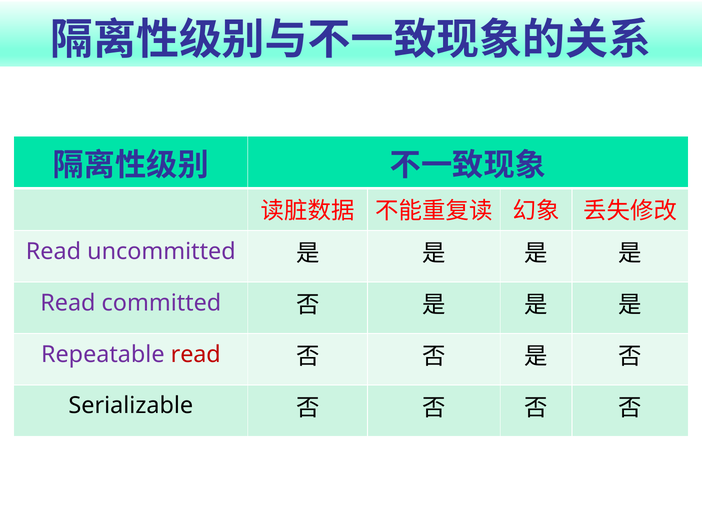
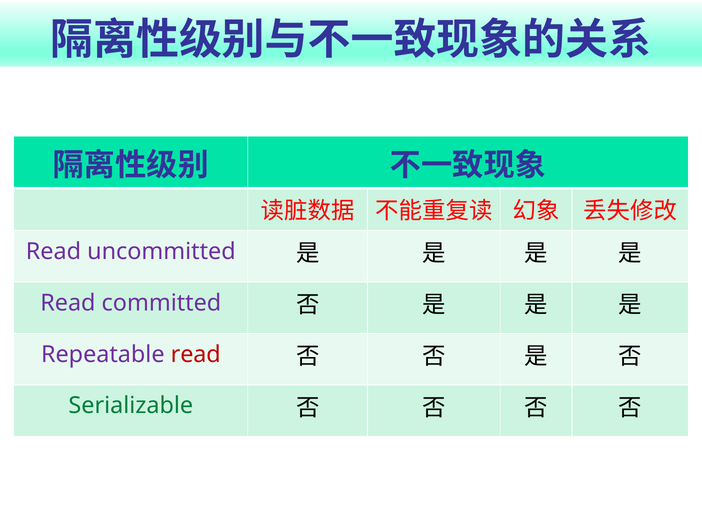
Serializable colour: black -> green (131, 406)
